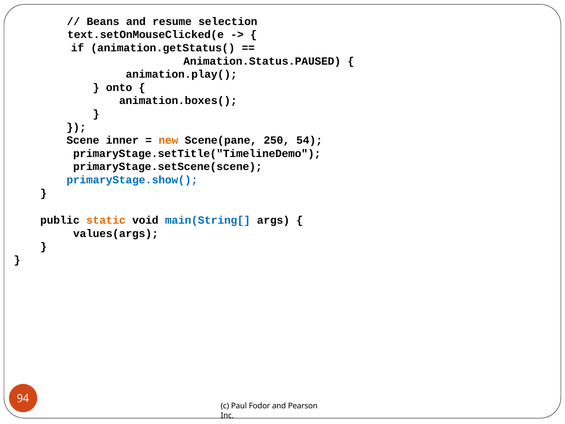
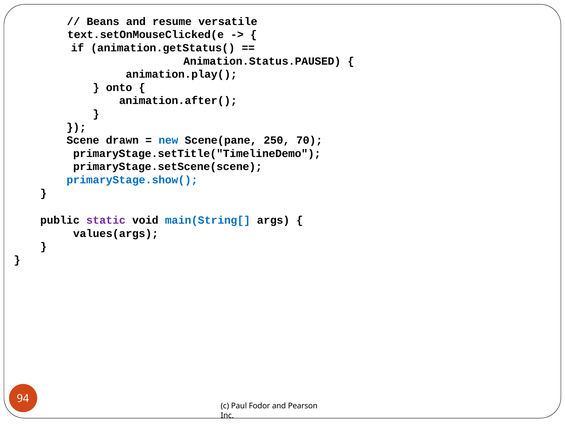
selection: selection -> versatile (228, 21)
animation.boxes(: animation.boxes( -> animation.after( (178, 101)
inner: inner -> drawn (122, 140)
new colour: orange -> blue (168, 140)
54: 54 -> 70 (309, 140)
static colour: orange -> purple (106, 220)
